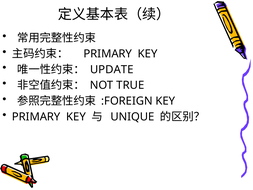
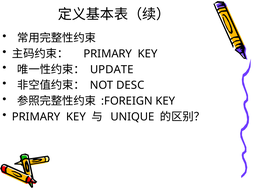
TRUE: TRUE -> DESC (130, 85)
